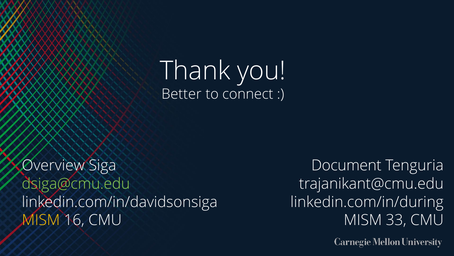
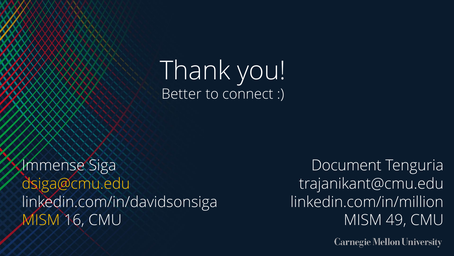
Overview: Overview -> Immense (53, 165)
dsiga@cmu.edu colour: light green -> yellow (76, 183)
linkedin.com/in/during: linkedin.com/in/during -> linkedin.com/in/million (367, 202)
33: 33 -> 49 (396, 220)
